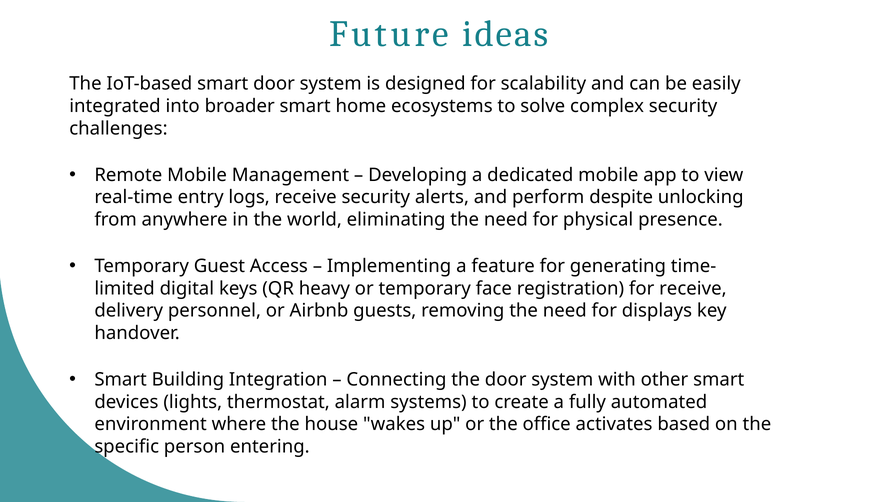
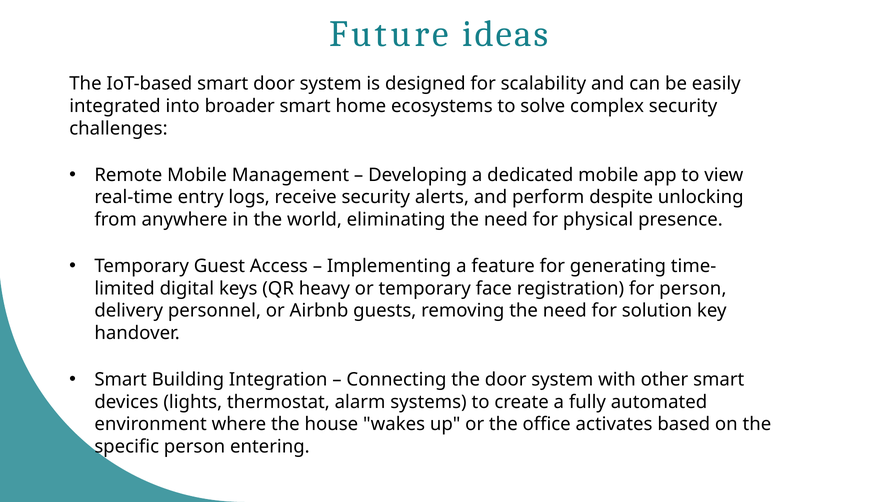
for receive: receive -> person (693, 288)
displays: displays -> solution (657, 311)
